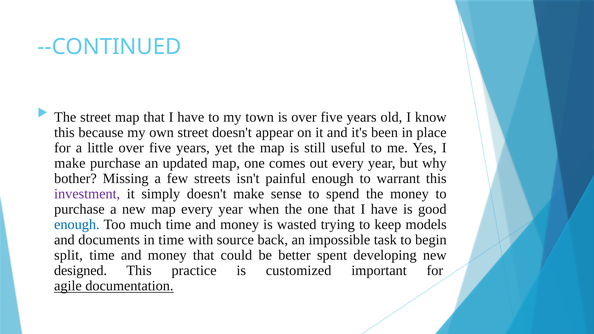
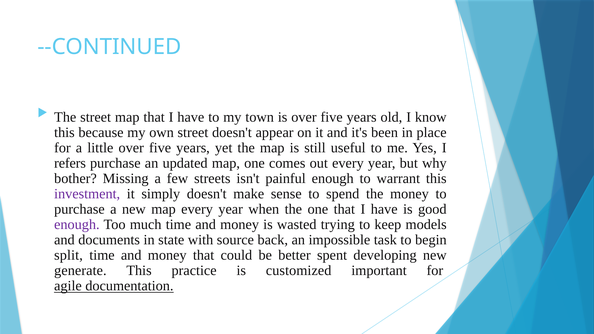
make: make -> refers (70, 163)
enough colour: blue -> purple (77, 225)
in time: time -> state (171, 240)
designed: designed -> generate (80, 271)
